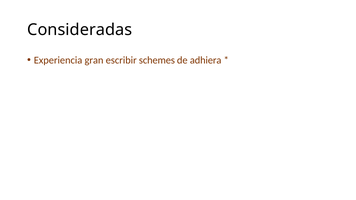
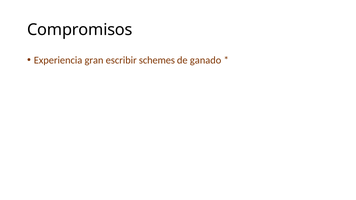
Consideradas: Consideradas -> Compromisos (80, 30)
adhiera: adhiera -> ganado (206, 60)
